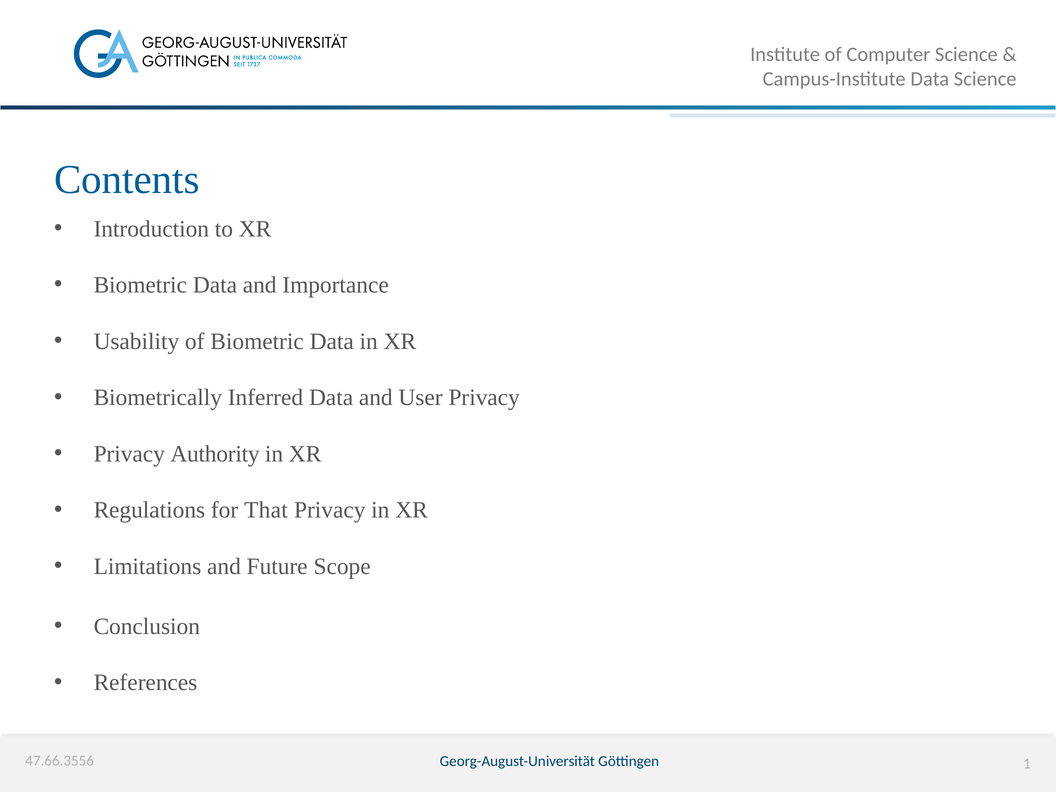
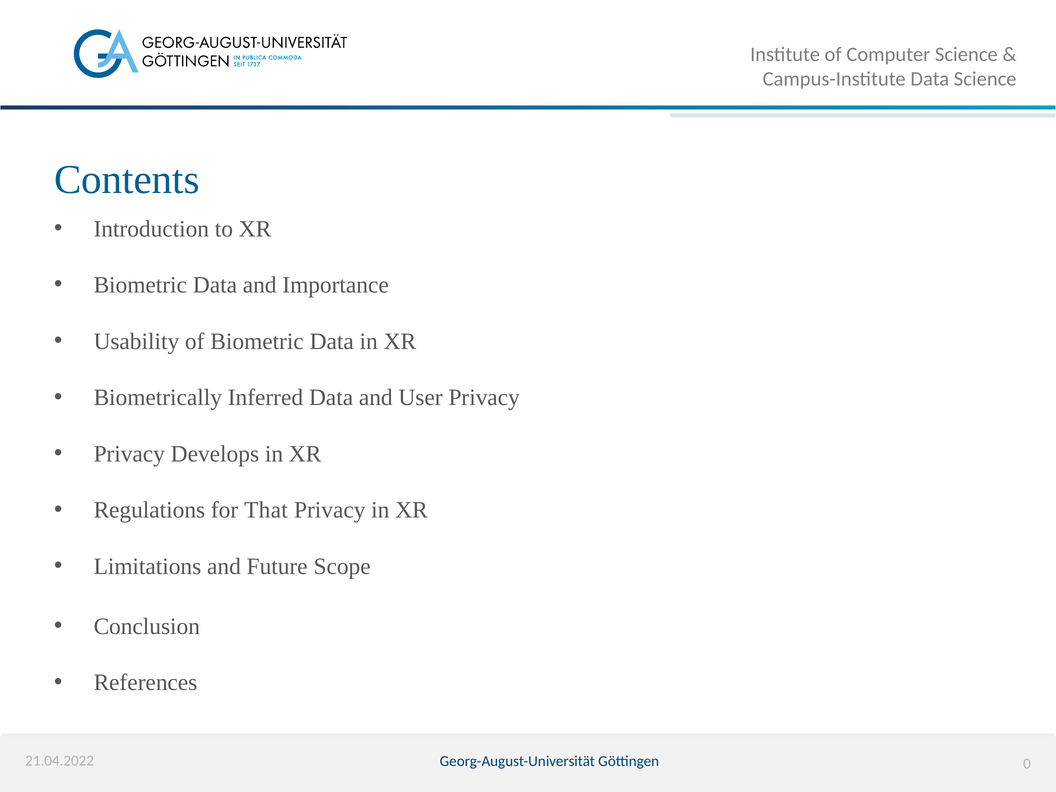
Authority: Authority -> Develops (215, 454)
47.66.3556: 47.66.3556 -> 21.04.2022 (60, 761)
1: 1 -> 0 (1027, 764)
